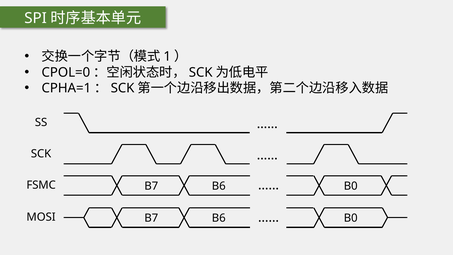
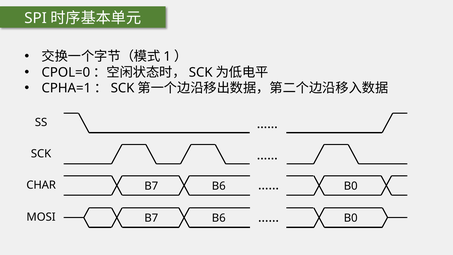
FSMC: FSMC -> CHAR (41, 185)
